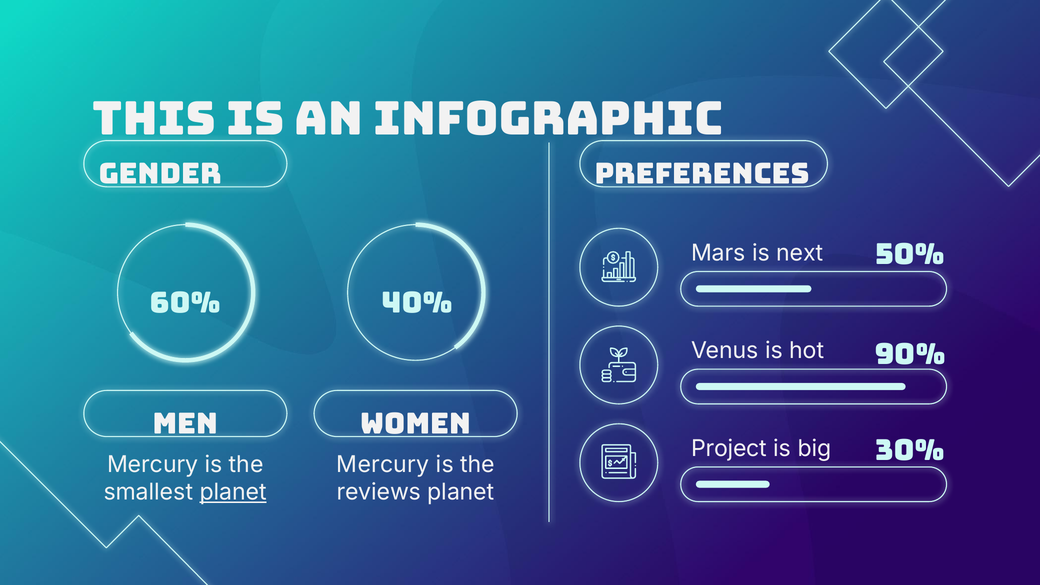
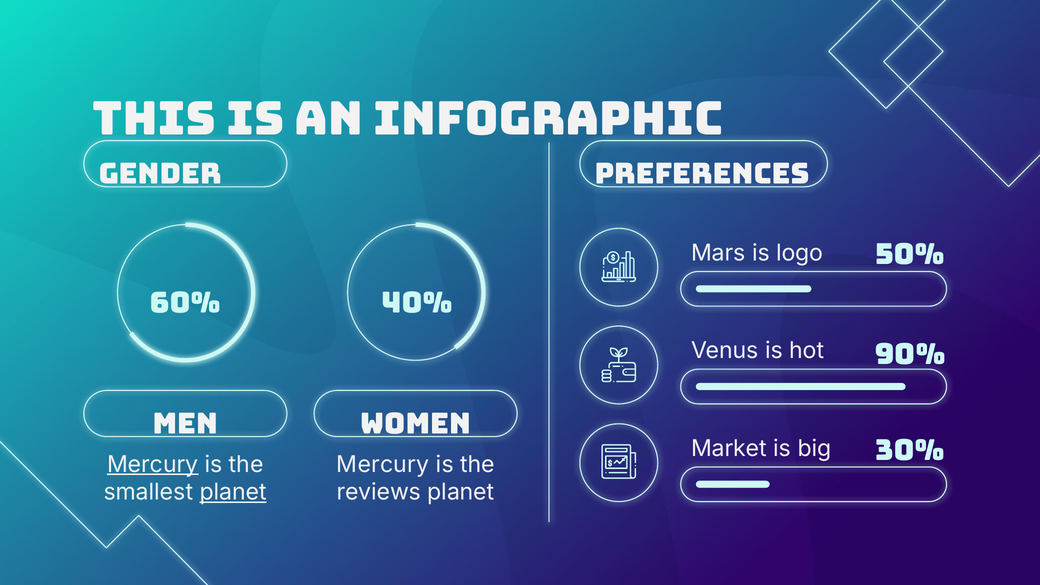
next: next -> logo (800, 253)
Project: Project -> Market (729, 448)
Mercury underline: none -> present (153, 464)
